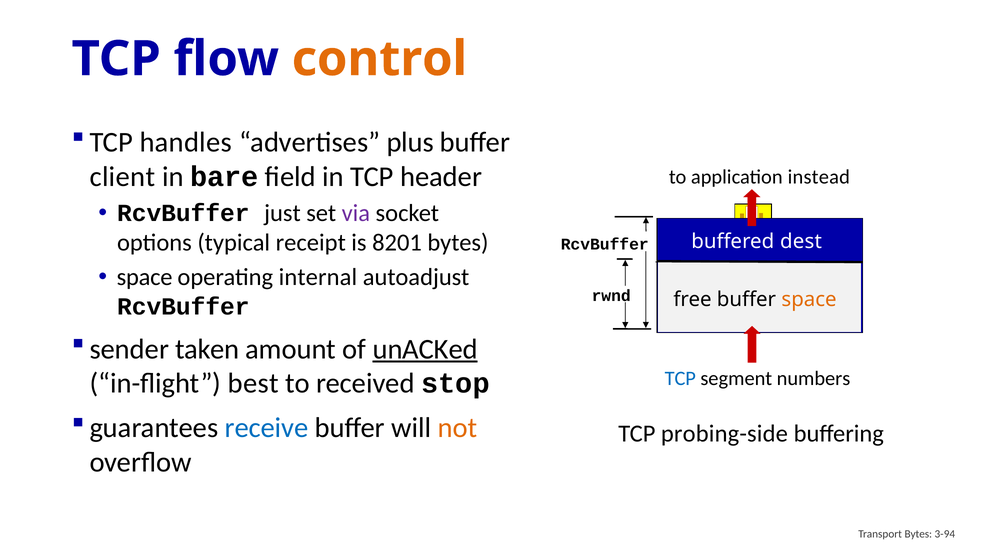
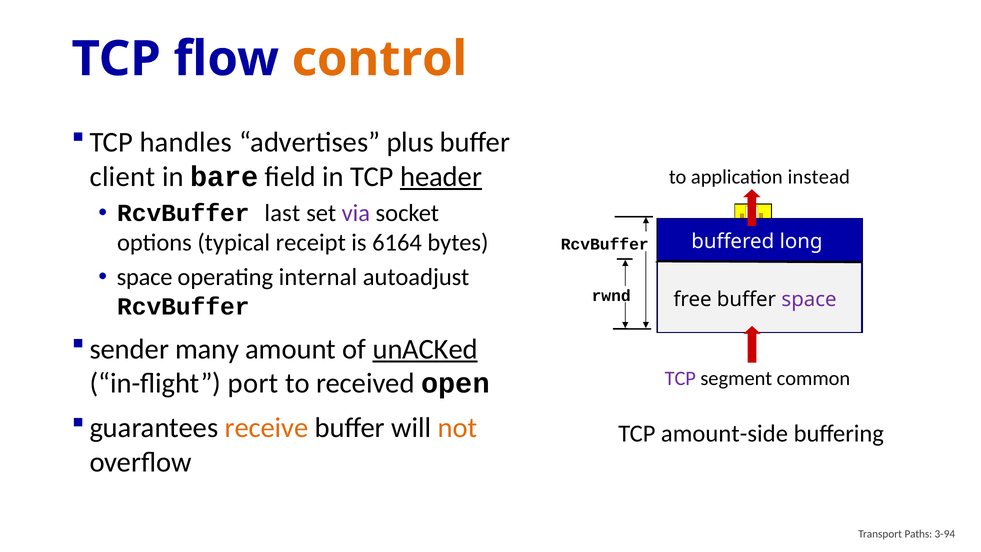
header underline: none -> present (441, 177)
just: just -> last (282, 213)
8201: 8201 -> 6164 (397, 243)
dest: dest -> long (801, 241)
space colour: orange -> purple (809, 299)
taken: taken -> many (207, 349)
TCP colour: blue -> purple (680, 378)
numbers: numbers -> common (813, 378)
best: best -> port (253, 383)
stop: stop -> open (455, 383)
receive colour: blue -> orange (267, 428)
probing-side: probing-side -> amount-side (724, 433)
Transport Bytes: Bytes -> Paths (918, 534)
